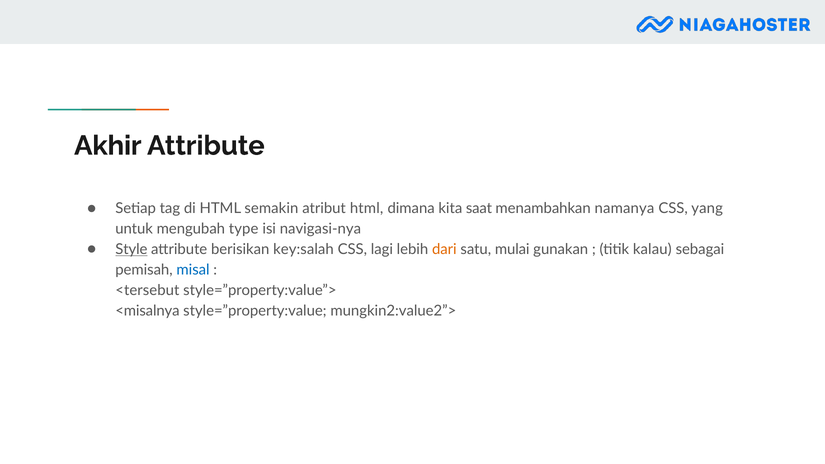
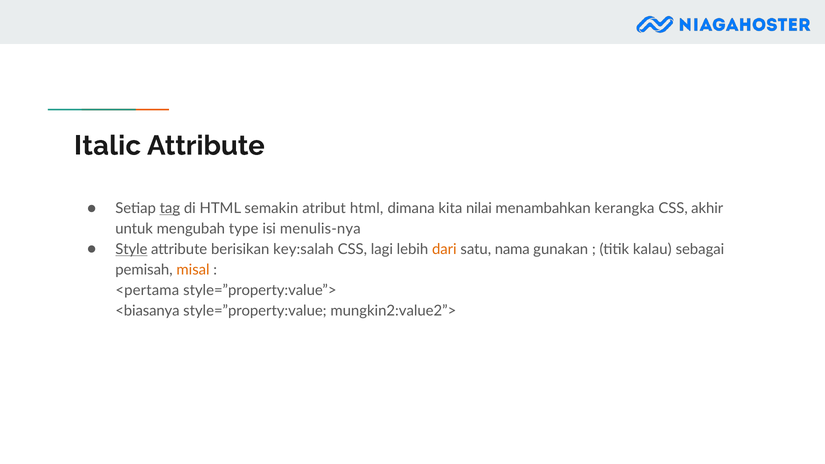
Akhir: Akhir -> Italic (108, 146)
tag underline: none -> present (170, 208)
saat: saat -> nilai (479, 208)
namanya: namanya -> kerangka (624, 208)
yang: yang -> akhir (707, 208)
navigasi-nya: navigasi-nya -> menulis-nya (320, 229)
mulai: mulai -> nama (512, 249)
misal colour: blue -> orange (193, 270)
<tersebut: <tersebut -> <pertama (147, 290)
<misalnya: <misalnya -> <biasanya (147, 311)
